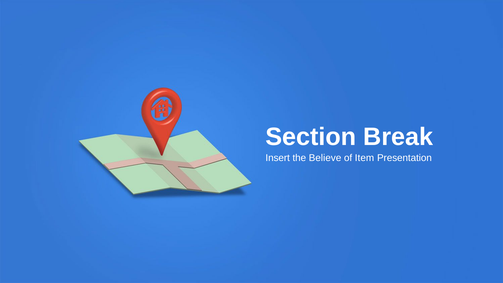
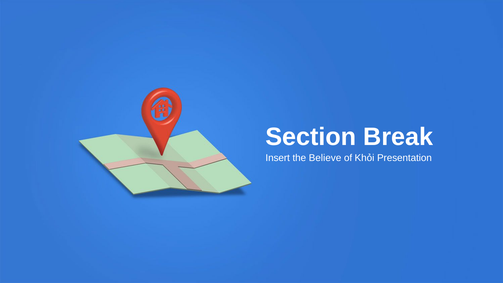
Item: Item -> Khỏi (365, 158)
